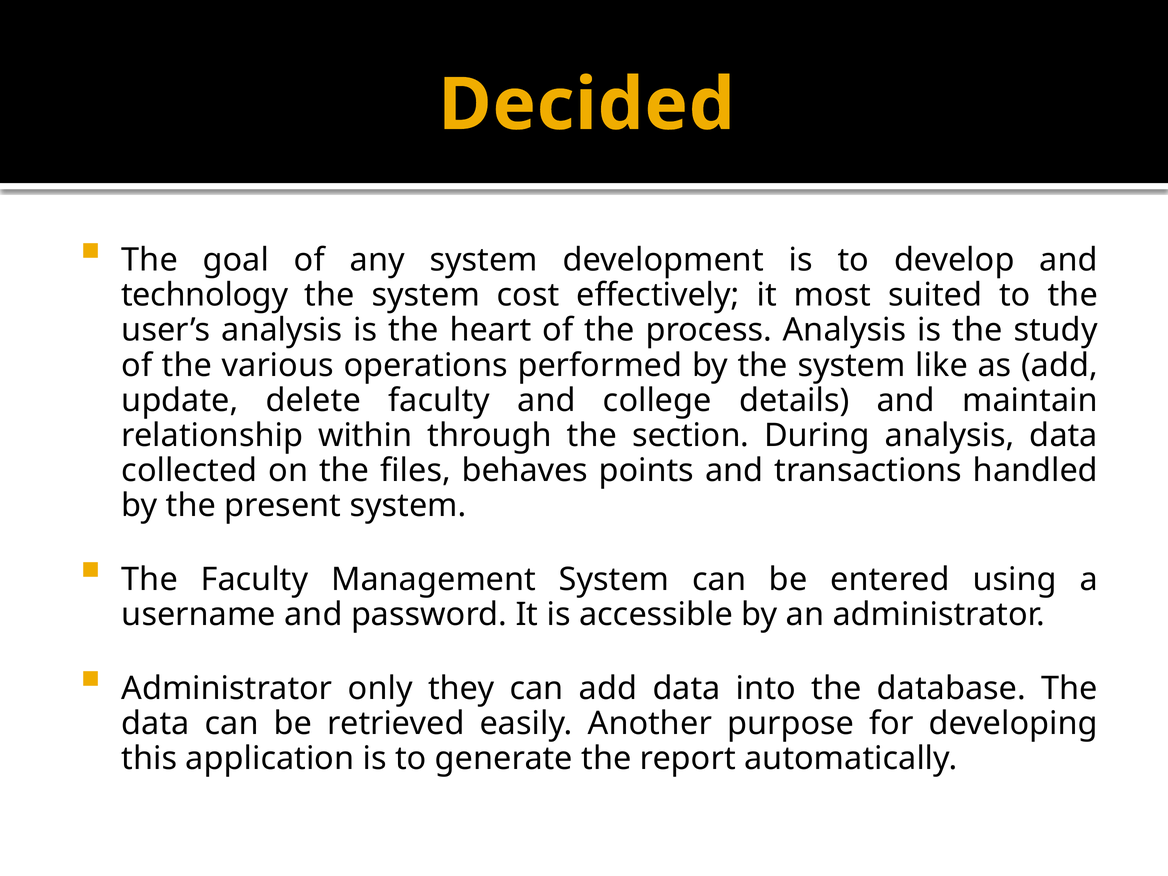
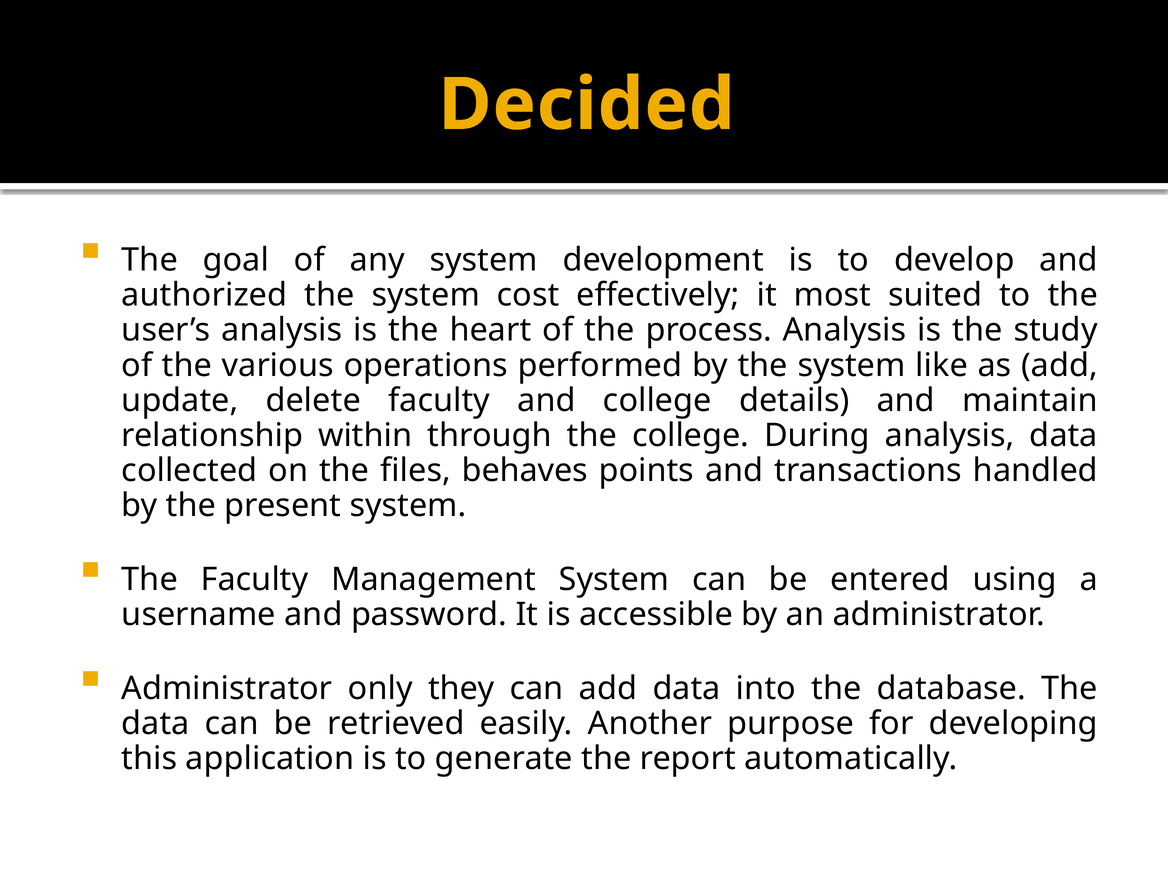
technology: technology -> authorized (204, 295)
the section: section -> college (691, 435)
